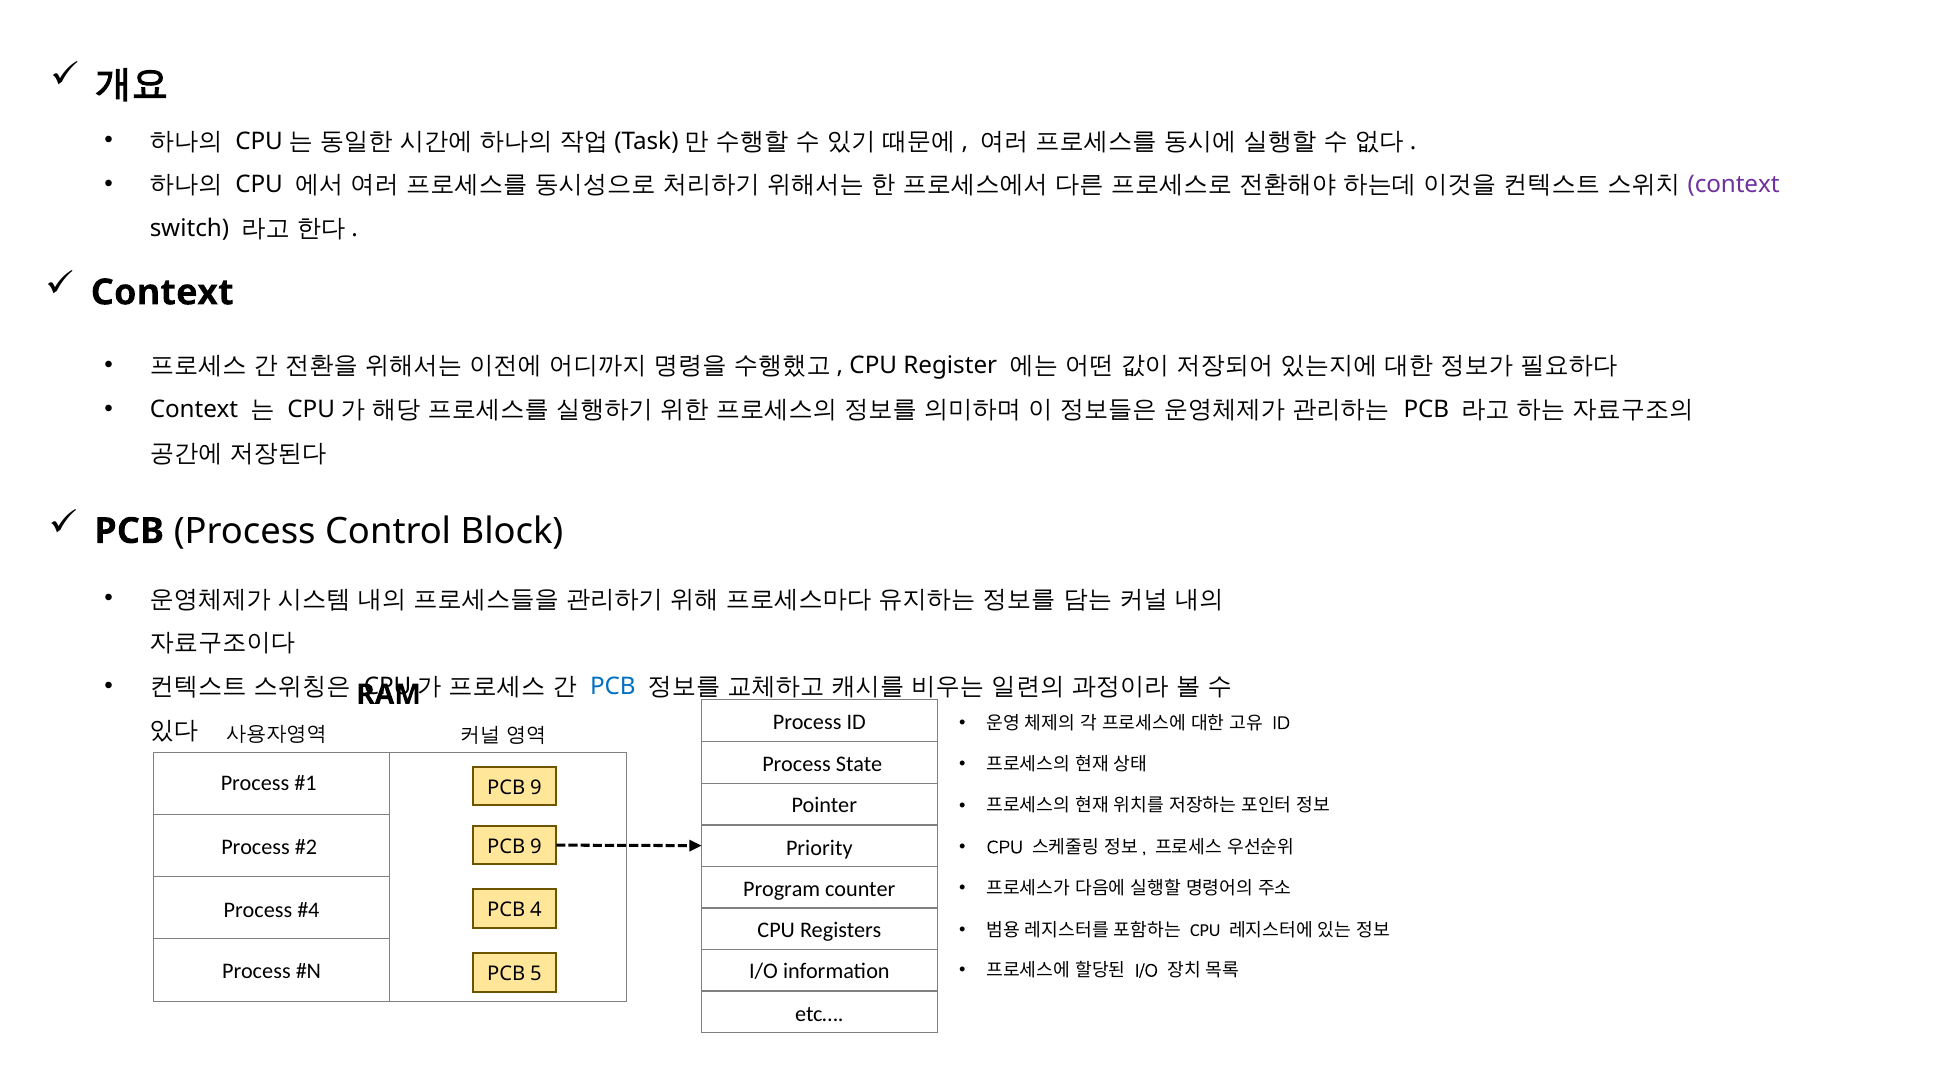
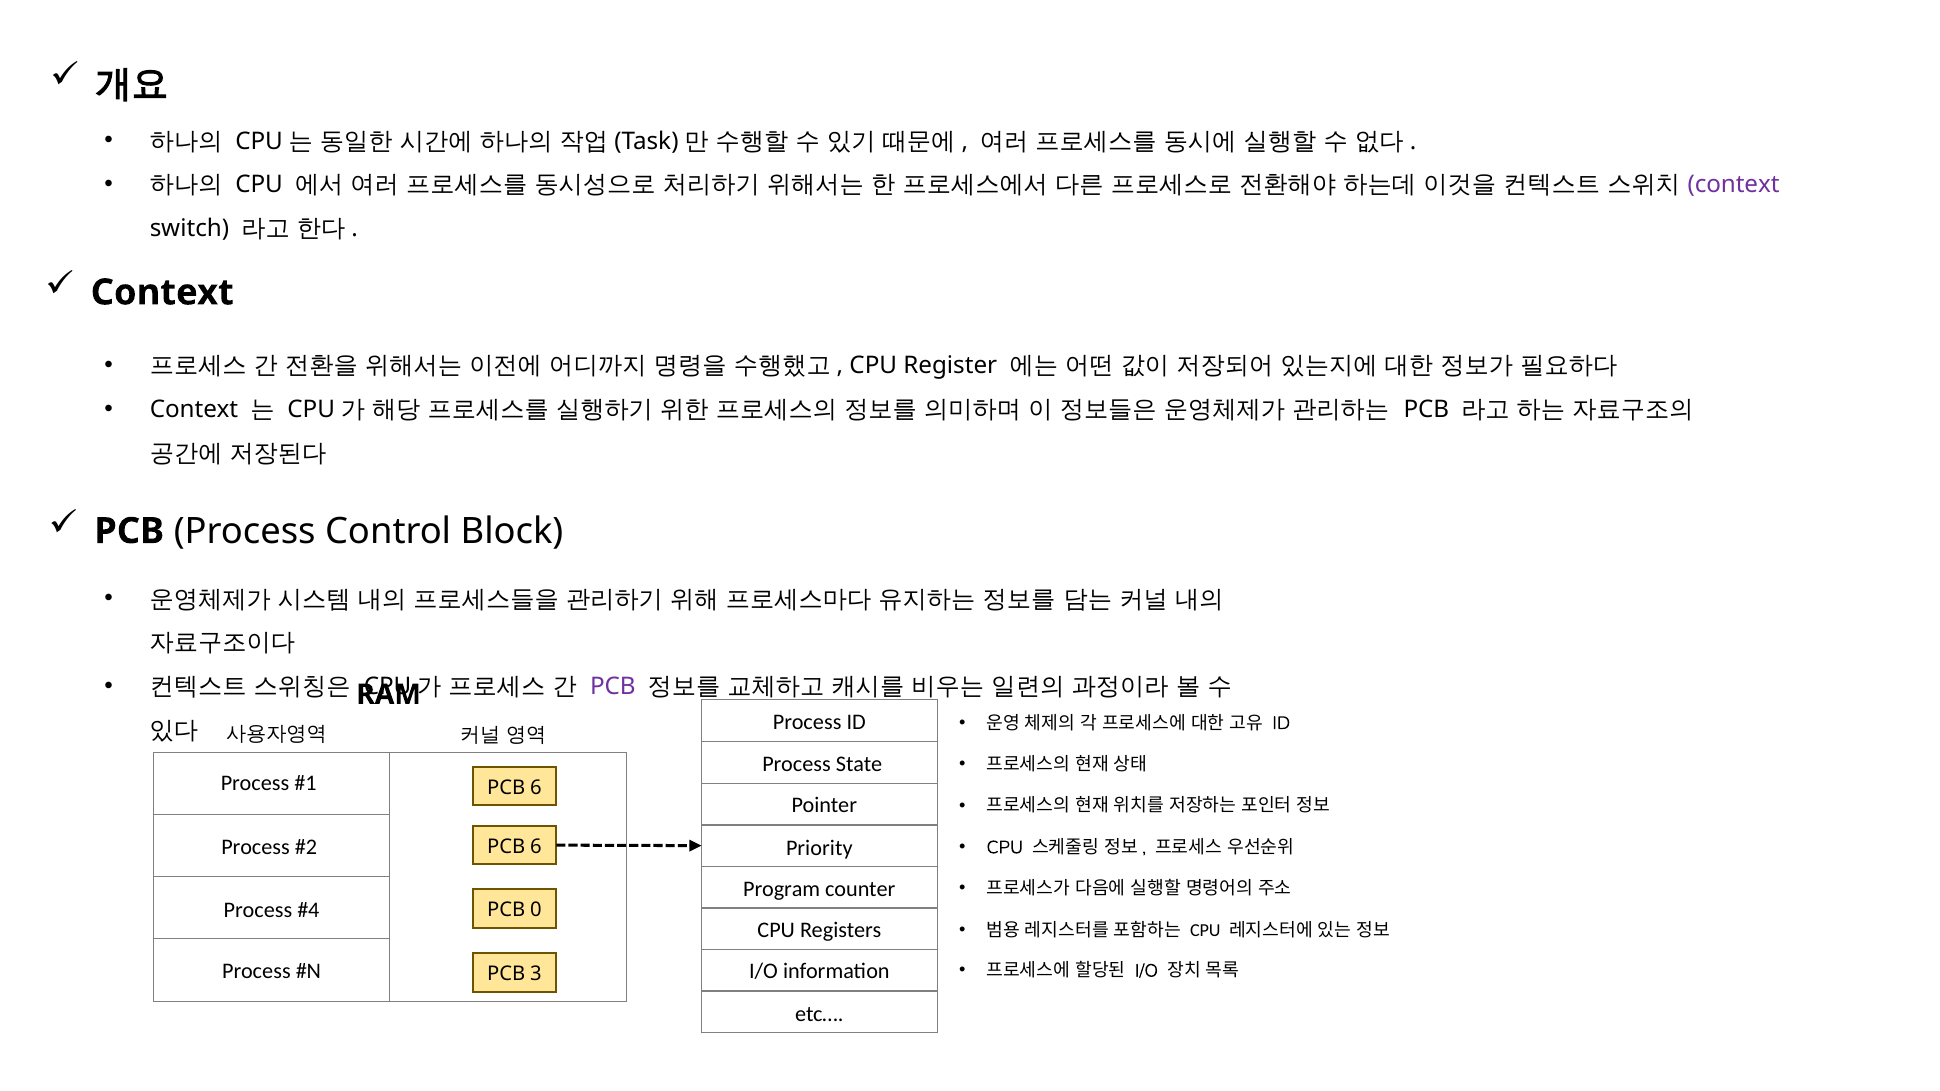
PCB colour: blue -> purple (613, 687)
9: 9 -> 6 (536, 788)
9: 9 -> 6 (536, 847)
4: 4 -> 0 (536, 910)
5: 5 -> 3 (536, 974)
